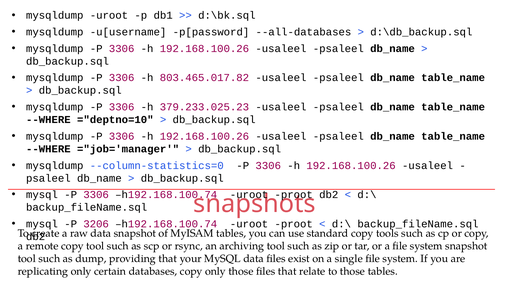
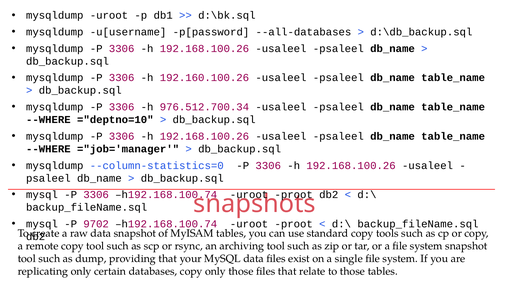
803.465.017.82: 803.465.017.82 -> 192.160.100.26 (204, 78)
379.233.025.23: 379.233.025.23 -> 976.512.700.34 (204, 107)
3206: 3206 -> 9702 (96, 224)
